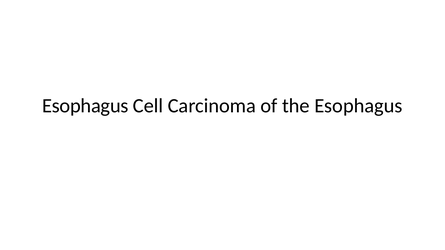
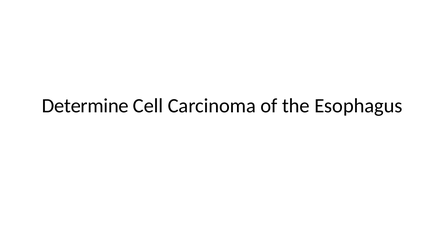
Esophagus: Esophagus -> Determine (85, 106)
